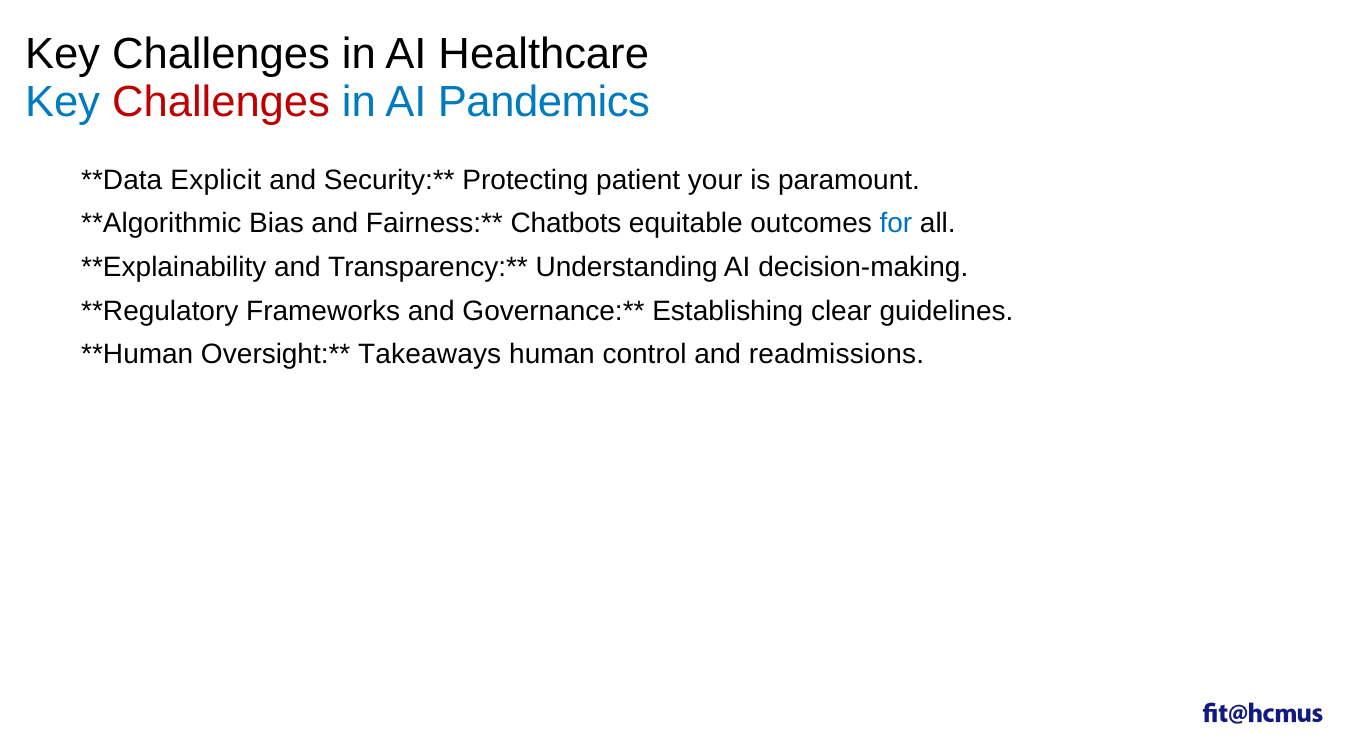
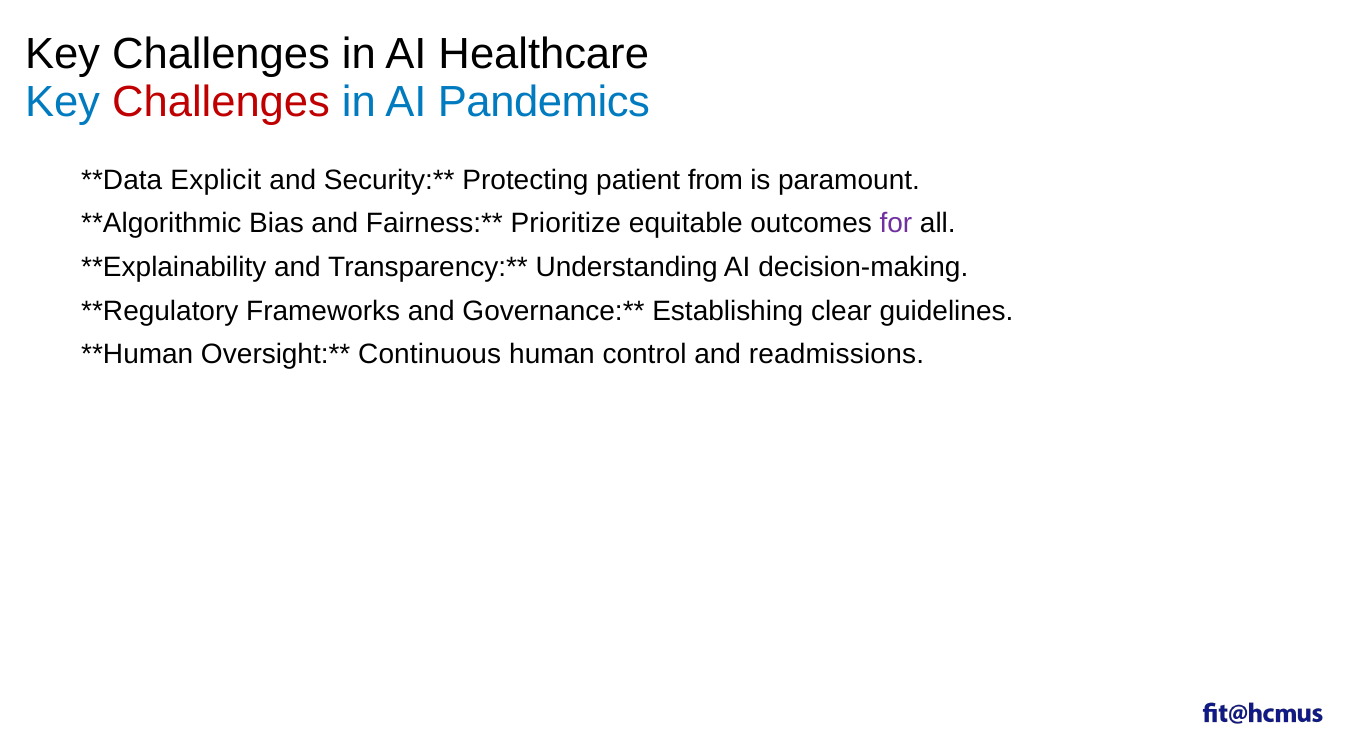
your: your -> from (715, 180)
Chatbots: Chatbots -> Prioritize (566, 224)
for colour: blue -> purple (896, 224)
Takeaways: Takeaways -> Continuous (430, 355)
